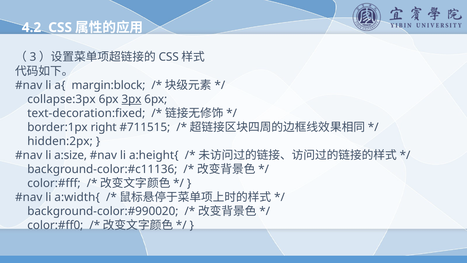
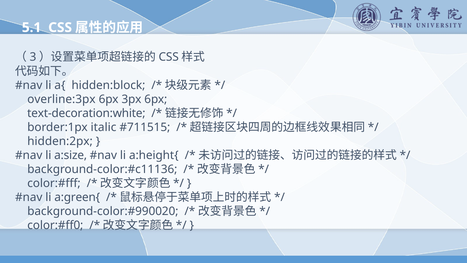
4.2: 4.2 -> 5.1 (32, 27)
margin:block: margin:block -> hidden:block (108, 85)
collapse:3px: collapse:3px -> overline:3px (61, 99)
3px underline: present -> none (131, 99)
text-decoration:fixed: text-decoration:fixed -> text-decoration:white (86, 113)
right: right -> italic (103, 127)
a:width{: a:width{ -> a:green{ (77, 197)
